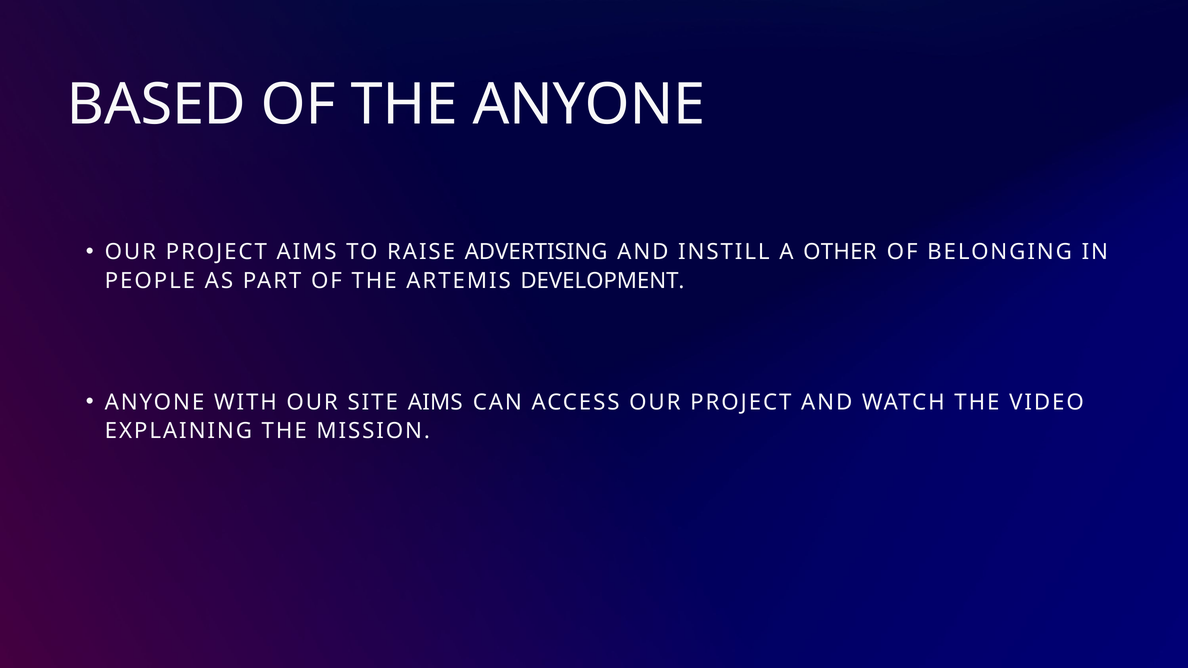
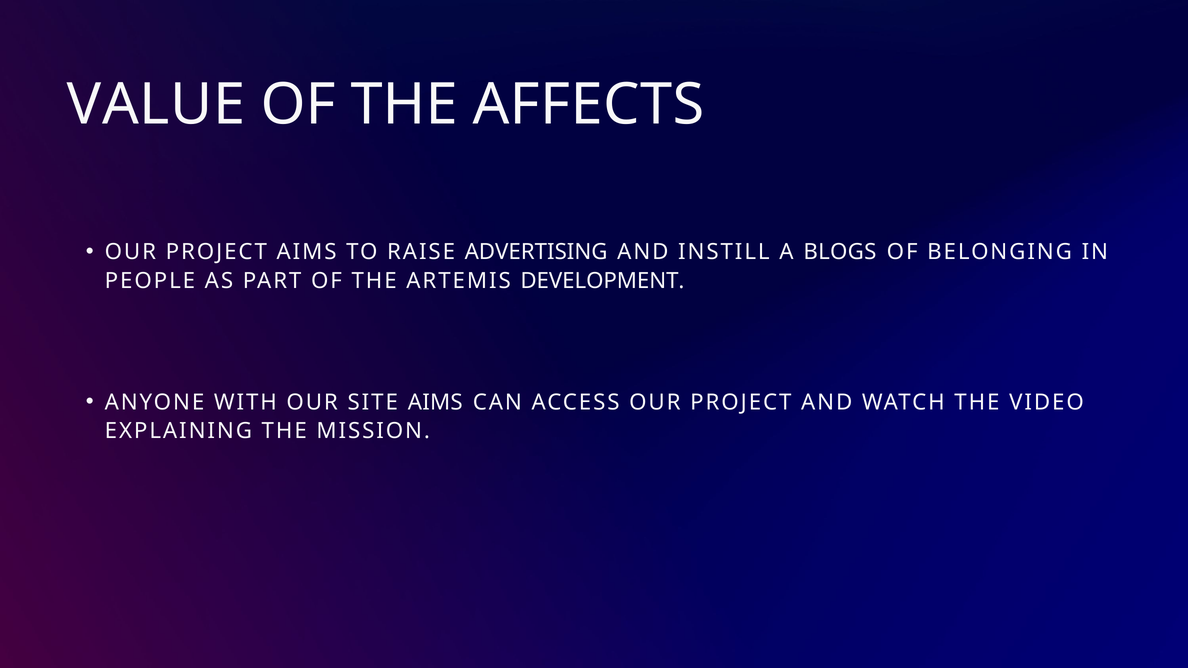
BASED: BASED -> VALUE (156, 105)
THE ANYONE: ANYONE -> AFFECTS (589, 105)
OTHER: OTHER -> BLOGS (840, 252)
